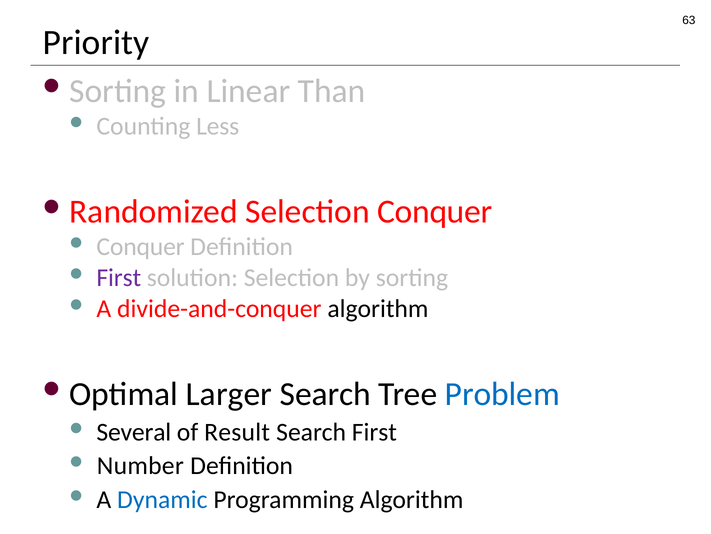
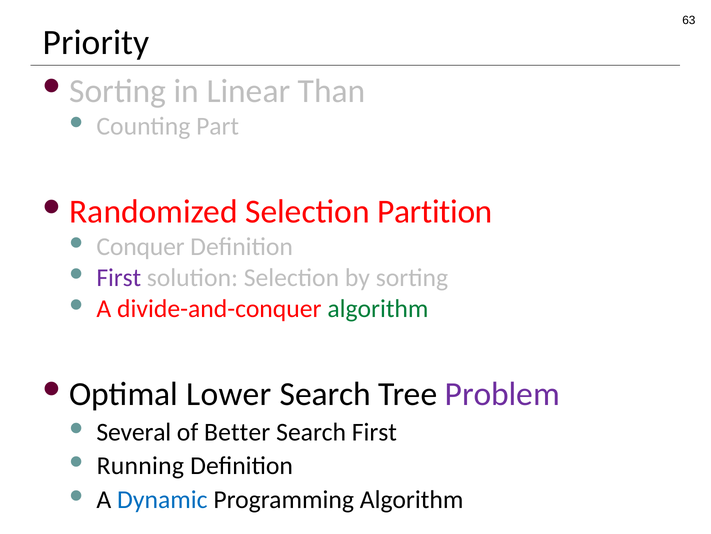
Less: Less -> Part (218, 126)
Selection Conquer: Conquer -> Partition (435, 212)
algorithm colour: black -> green (378, 308)
Larger: Larger -> Lower (229, 394)
Problem colour: blue -> purple (502, 394)
Result: Result -> Better (237, 432)
Number: Number -> Running (140, 465)
